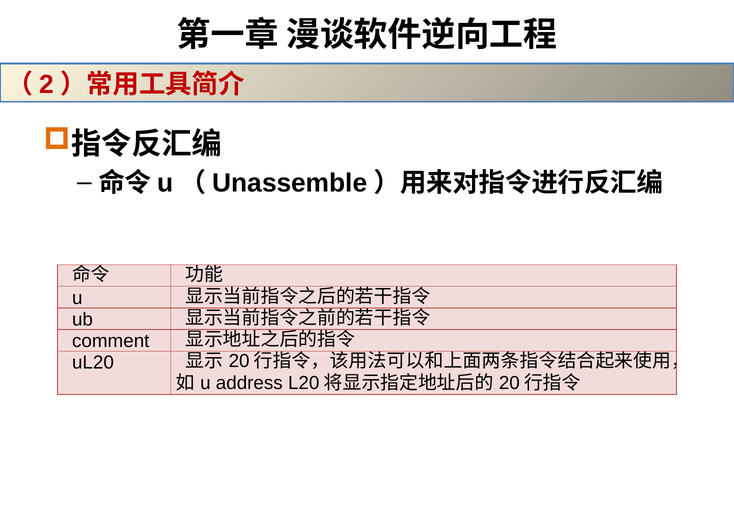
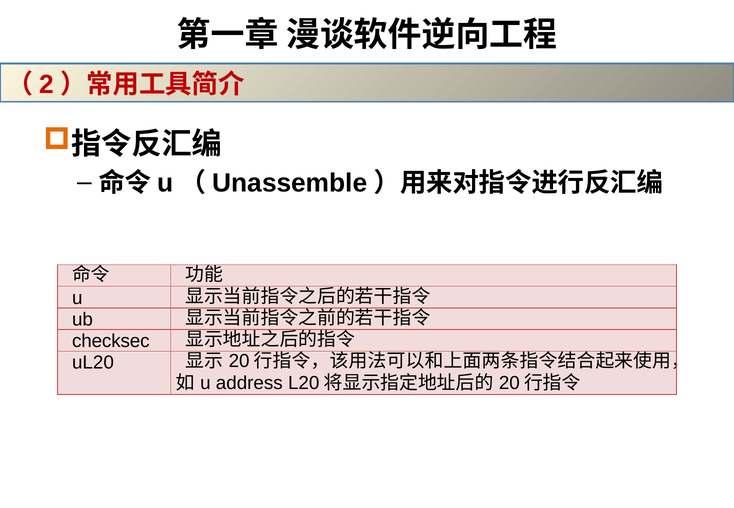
comment: comment -> checksec (111, 341)
